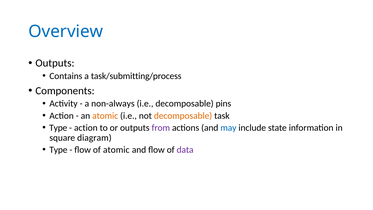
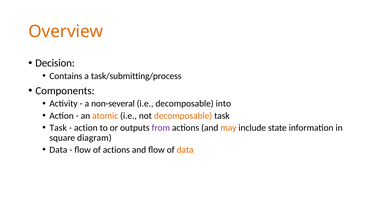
Overview colour: blue -> orange (66, 31)
Outputs: Outputs -> Decision (55, 63)
non-always: non-always -> non-several (113, 104)
pins: pins -> into (223, 104)
Type: Type -> Task (58, 128)
may colour: blue -> orange (228, 128)
Type: Type -> Data (58, 150)
of atomic: atomic -> actions (116, 150)
data colour: purple -> orange (185, 150)
